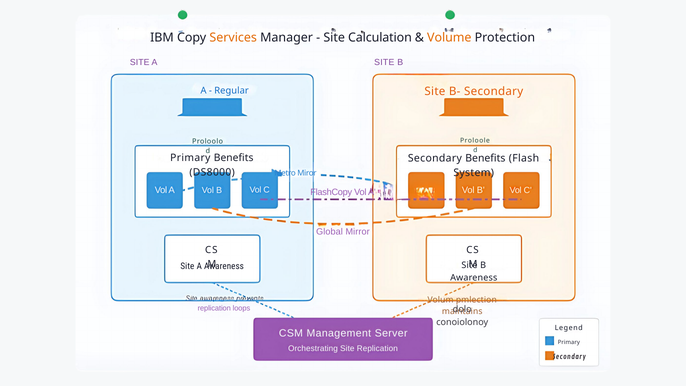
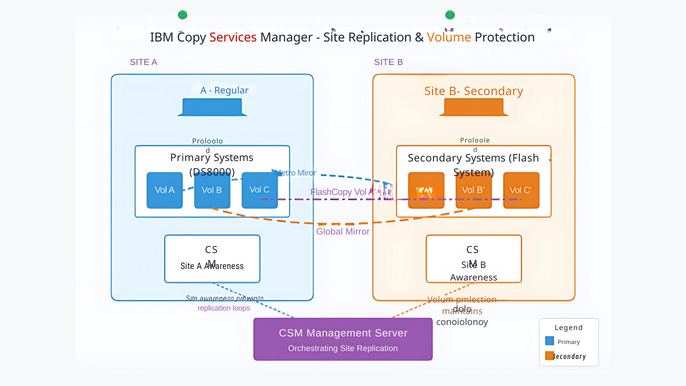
Services colour: orange -> red (233, 38)
Calculation: Calculation -> Replication (380, 38)
Primary Benefits: Benefits -> Systems (234, 158)
Secondary Benefits: Benefits -> Systems (485, 158)
